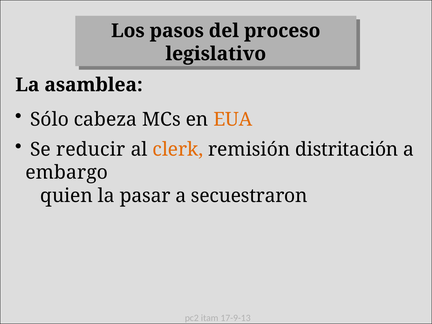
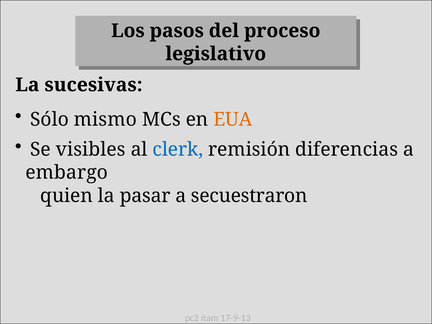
asamblea: asamblea -> sucesivas (94, 85)
cabeza: cabeza -> mismo (105, 119)
reducir: reducir -> visibles (91, 150)
clerk colour: orange -> blue (178, 150)
distritación: distritación -> diferencias (347, 150)
